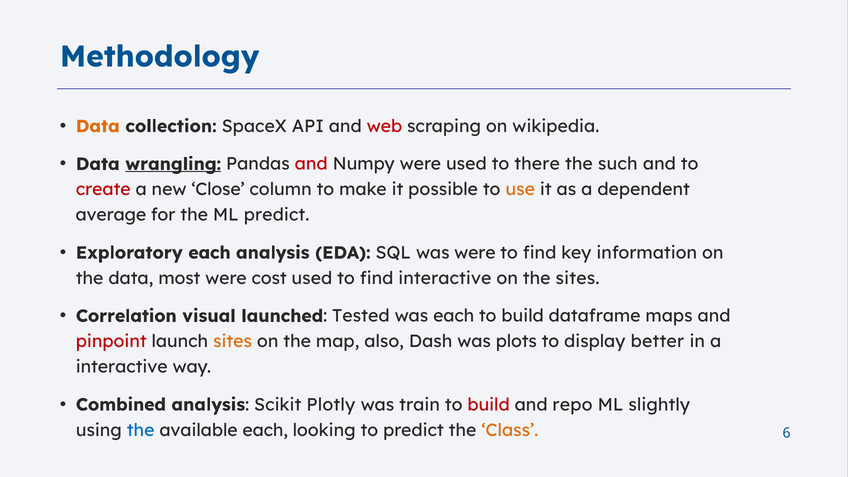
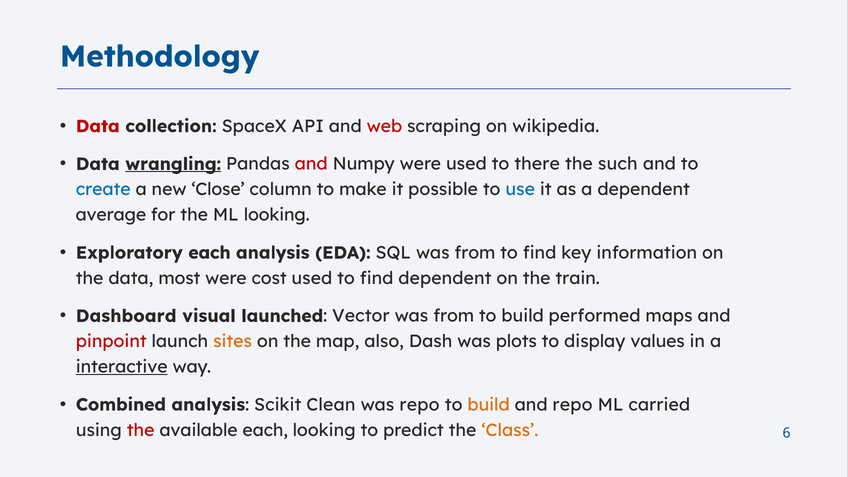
Data colour: orange -> red (98, 126)
create colour: red -> blue (103, 190)
use colour: orange -> blue (520, 190)
ML predict: predict -> looking (277, 215)
SQL was were: were -> from (475, 253)
find interactive: interactive -> dependent (445, 278)
the sites: sites -> train (578, 278)
Correlation: Correlation -> Dashboard (126, 316)
Tested: Tested -> Vector (361, 316)
each: each -> from (454, 316)
dataframe: dataframe -> performed (595, 316)
better: better -> values (658, 341)
interactive underline: none -> present (122, 367)
Plotly: Plotly -> Clean (331, 405)
was train: train -> repo (420, 405)
build colour: red -> orange (489, 405)
slightly: slightly -> carried (659, 405)
the colour: blue -> red (141, 430)
